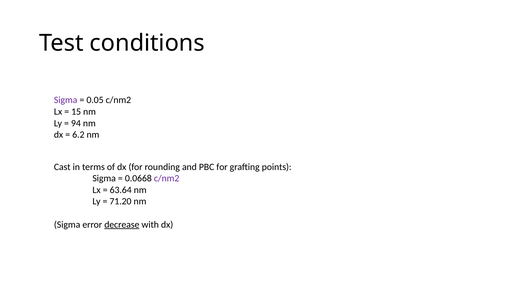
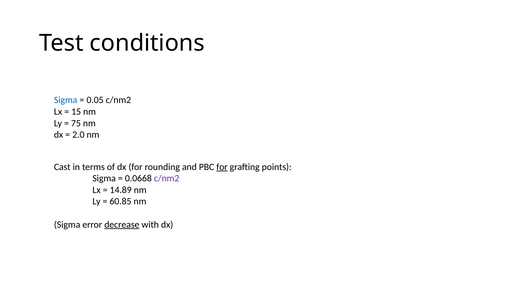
Sigma colour: purple -> blue (66, 100)
94: 94 -> 75 (76, 123)
6.2: 6.2 -> 2.0 (78, 135)
for underline: none -> present (222, 167)
63.64: 63.64 -> 14.89 (121, 190)
71.20: 71.20 -> 60.85 (120, 202)
